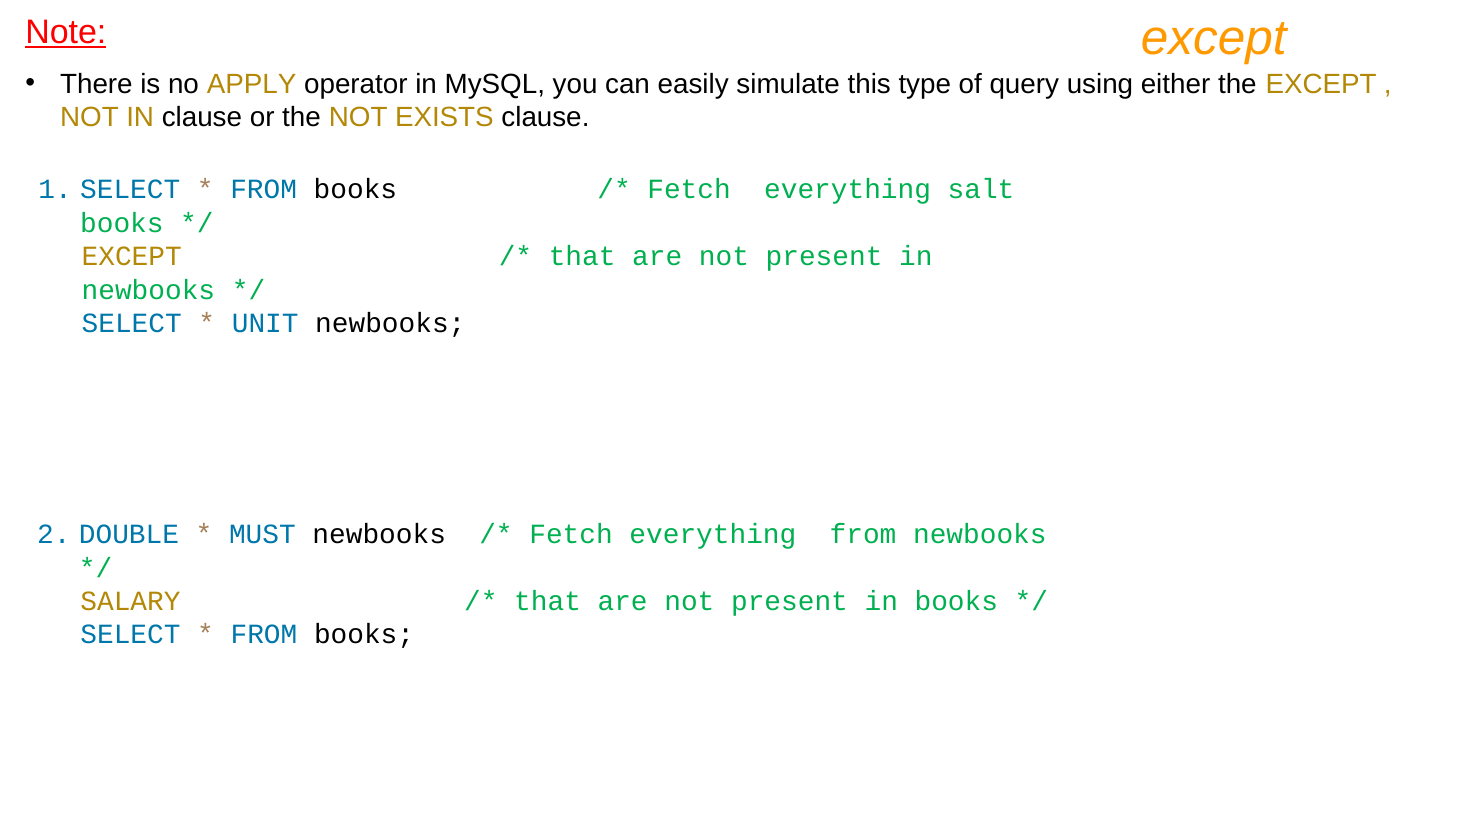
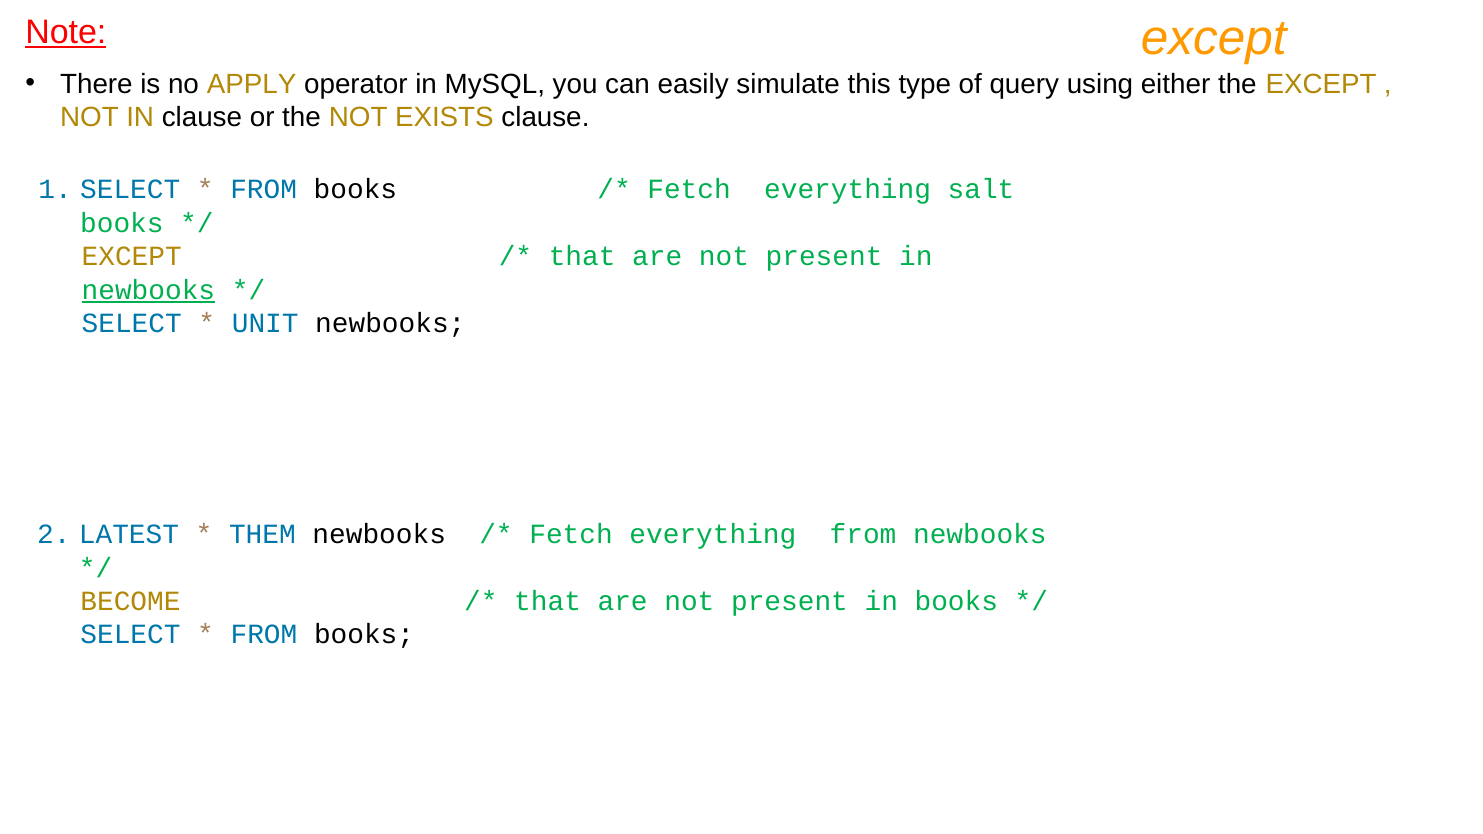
newbooks underline: none -> present (148, 290)
DOUBLE: DOUBLE -> LATEST (129, 535)
MUST: MUST -> THEM (262, 535)
SALARY: SALARY -> BECOME (130, 601)
